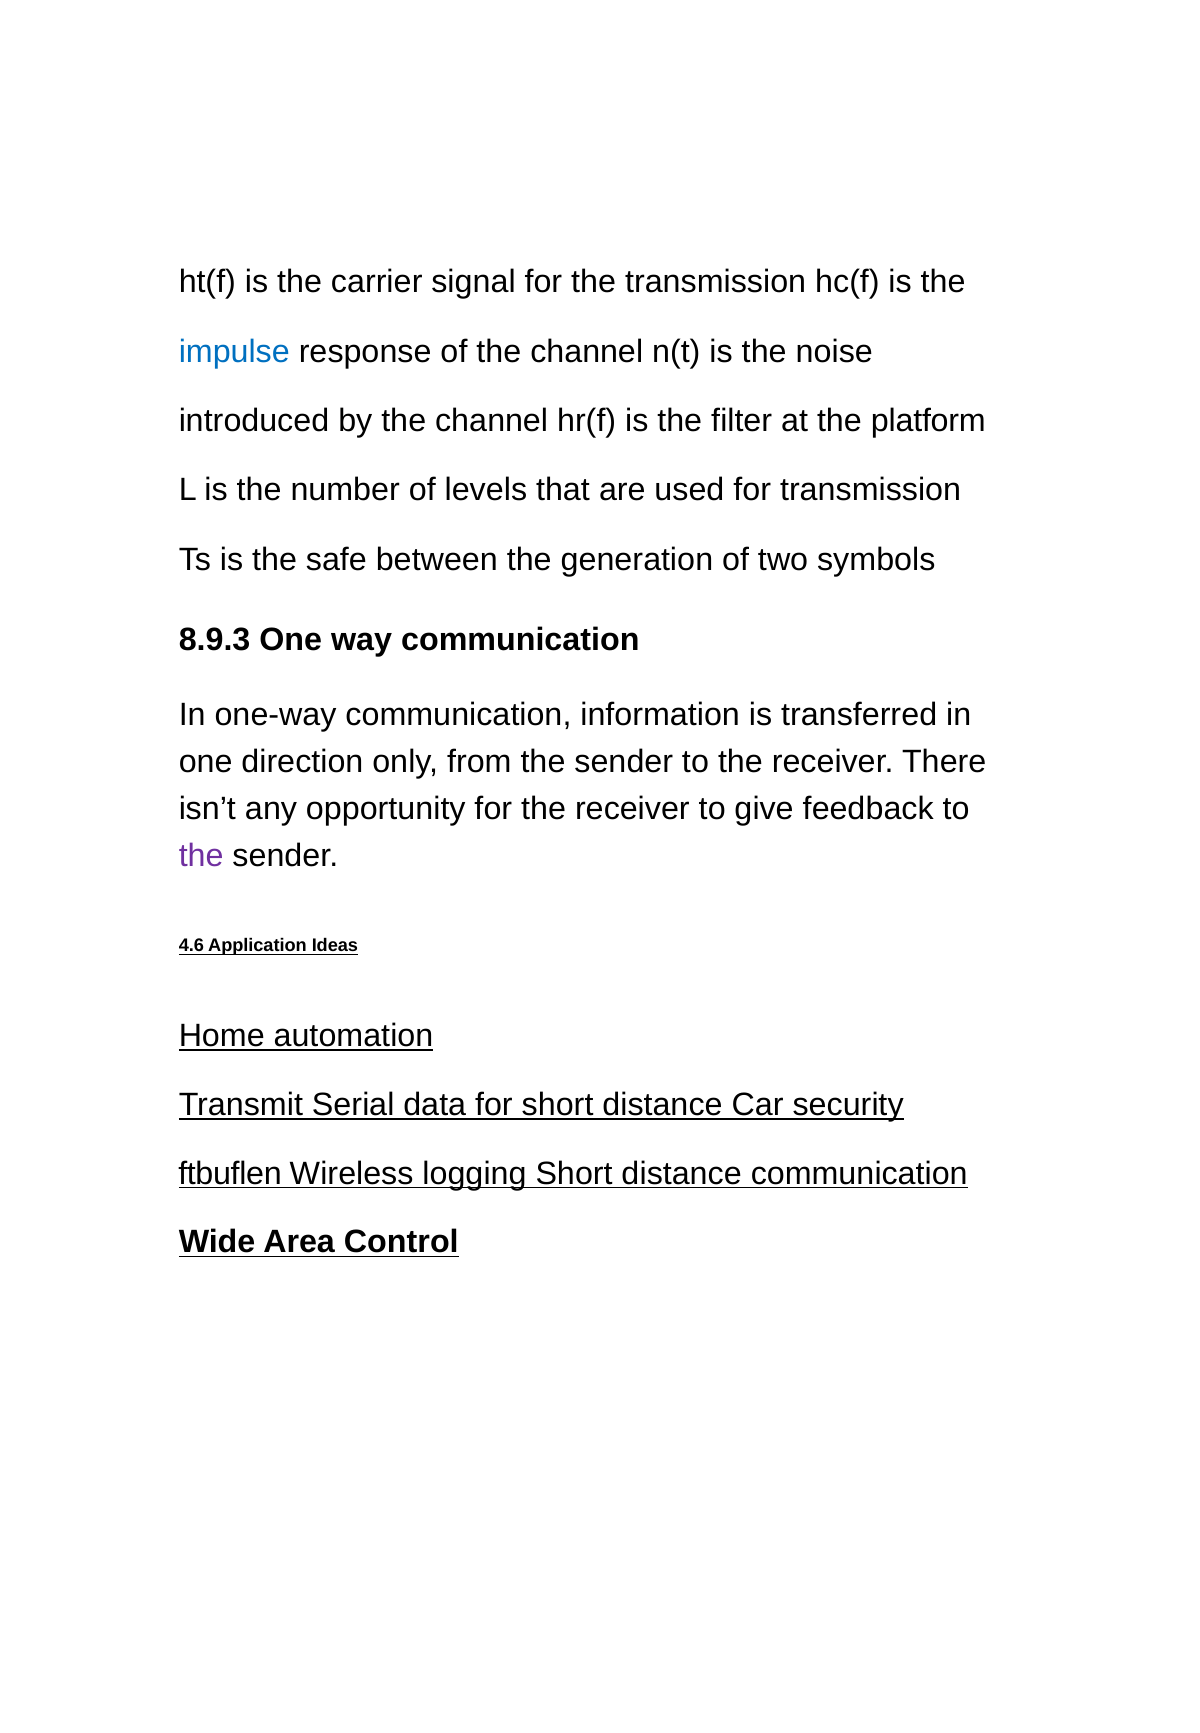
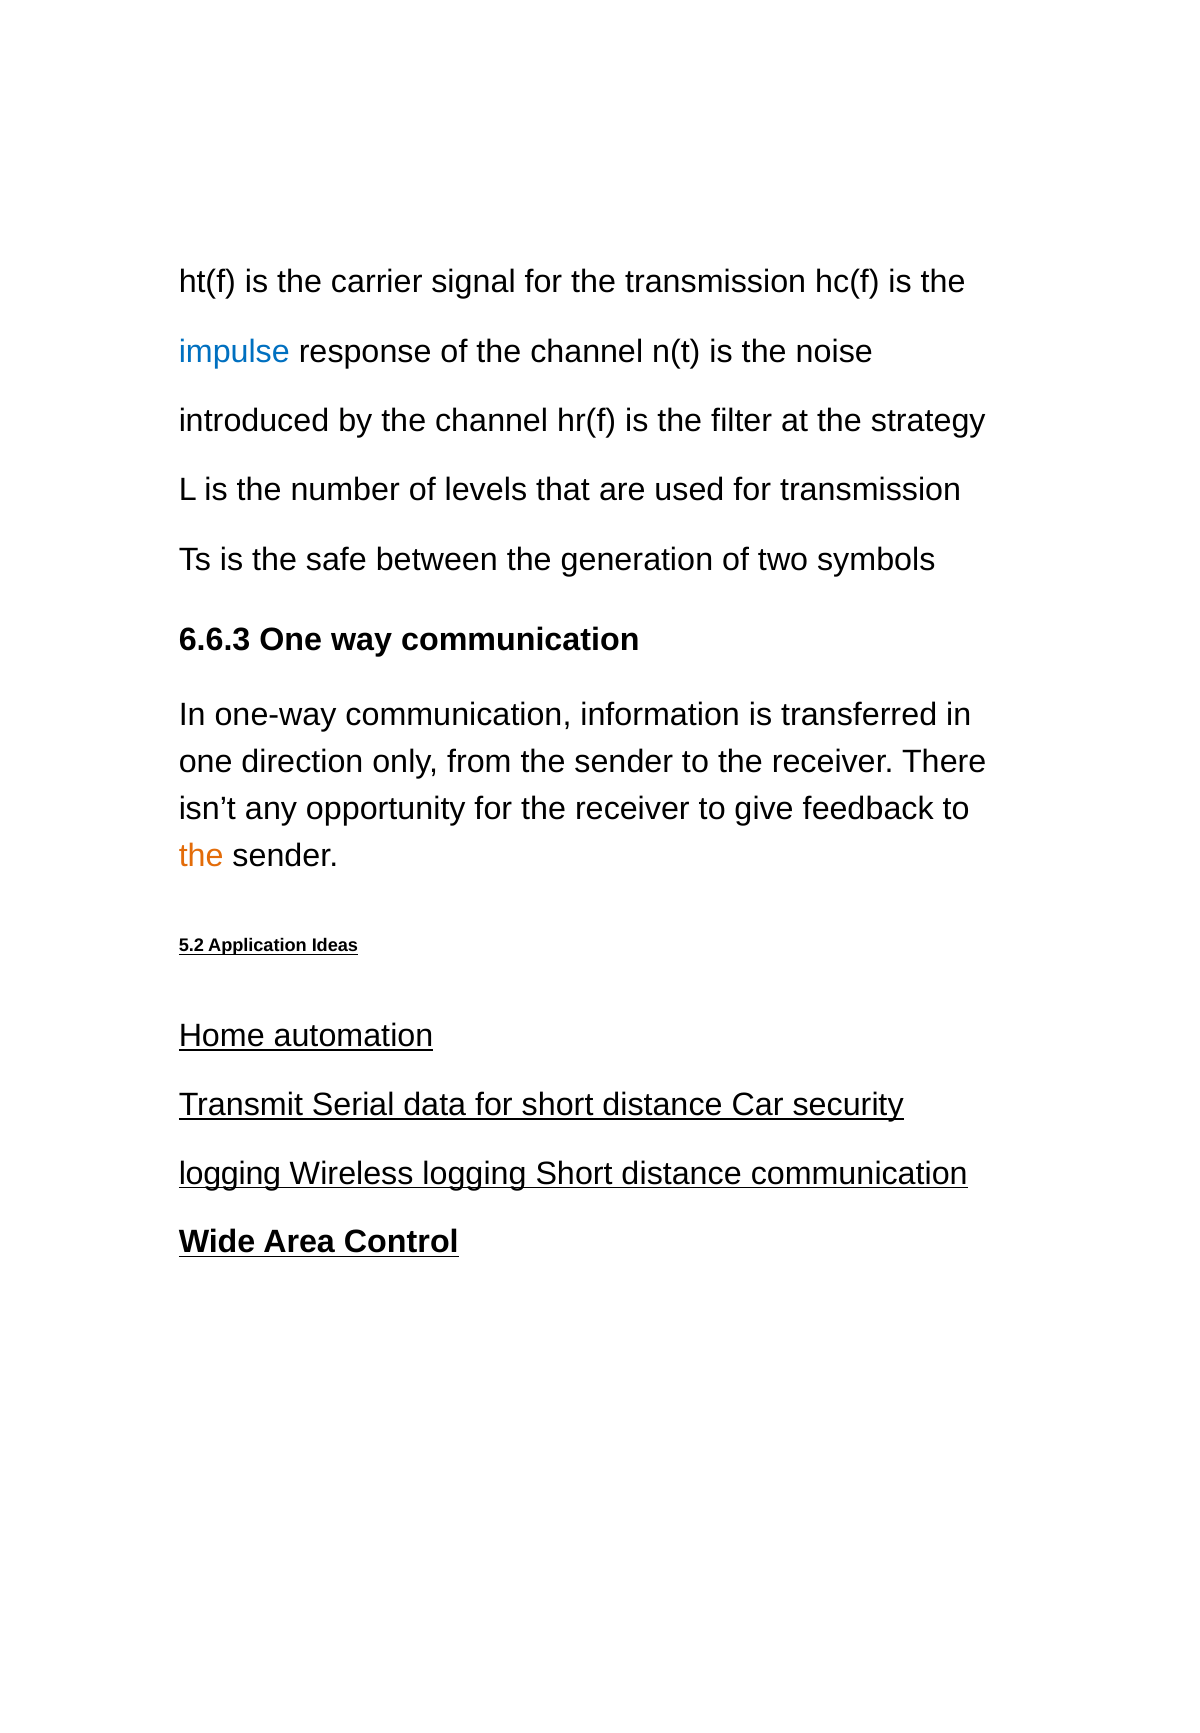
platform: platform -> strategy (928, 421)
8.9.3: 8.9.3 -> 6.6.3 (215, 640)
the colour: purple -> orange (201, 856)
4.6: 4.6 -> 5.2 (191, 946)
ftbuflen: ftbuflen -> logging (230, 1174)
